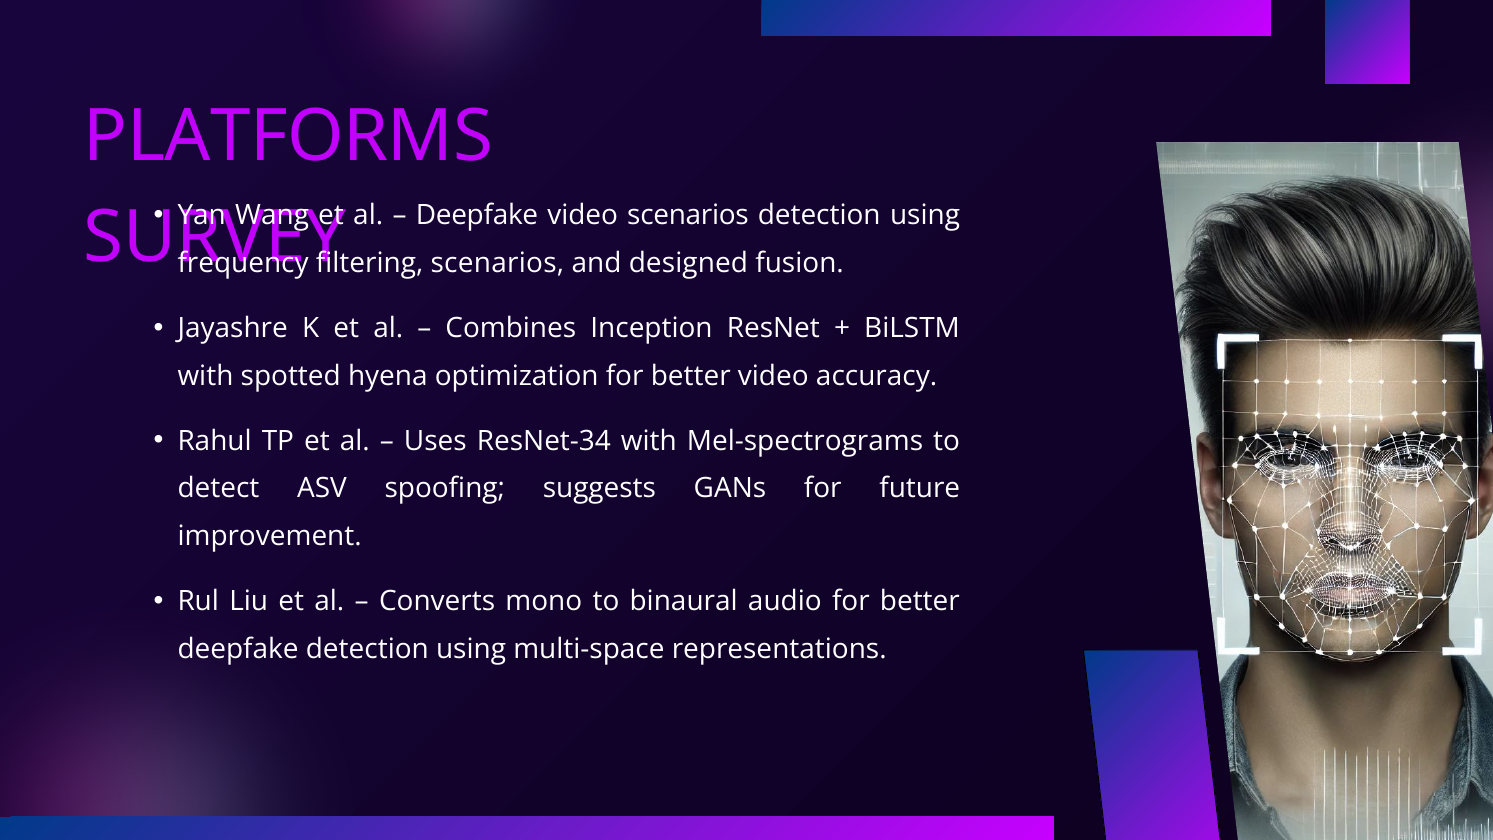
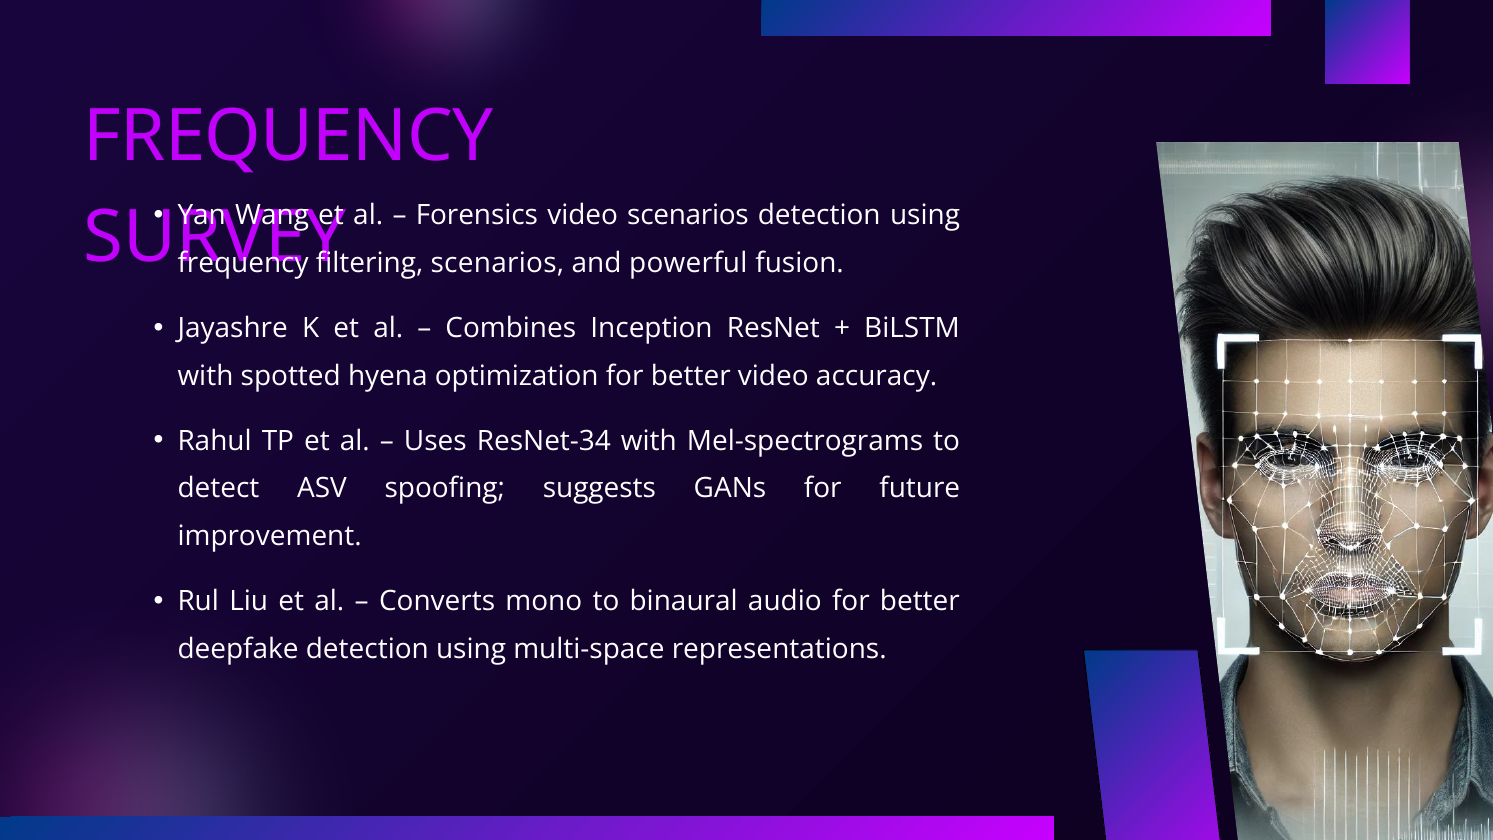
PLATFORMS: PLATFORMS -> FREQUENCY (288, 136)
Deepfake: Deepfake -> Forensics (477, 215)
designed: designed -> powerful (688, 263)
